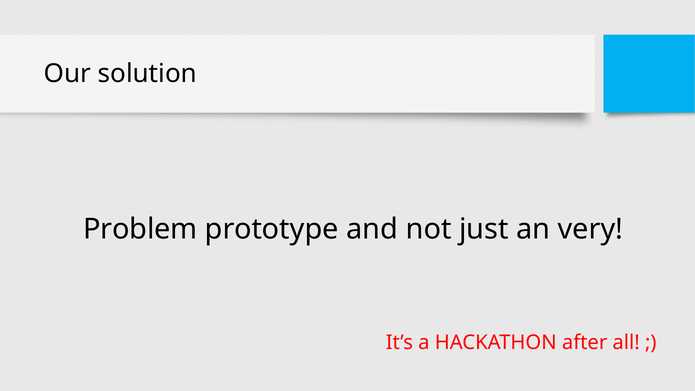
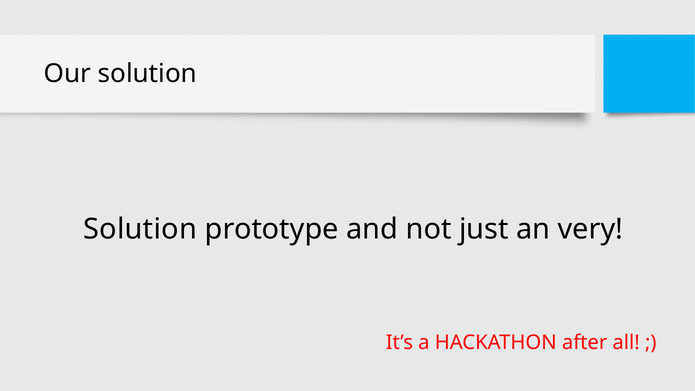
Problem: Problem -> Solution (140, 229)
